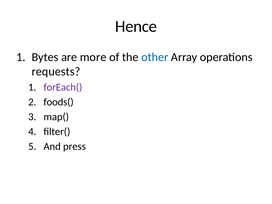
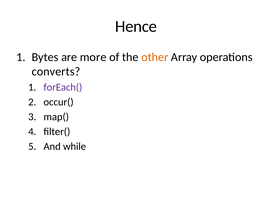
other colour: blue -> orange (155, 57)
requests: requests -> converts (56, 72)
foods(: foods( -> occur( (59, 102)
press: press -> while (75, 146)
